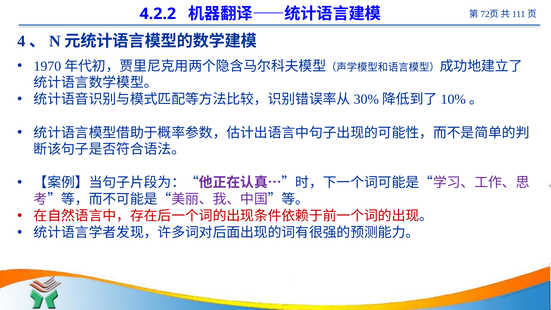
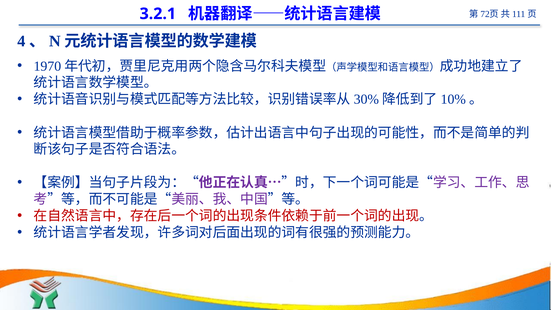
4.2.2: 4.2.2 -> 3.2.1 (158, 14)
